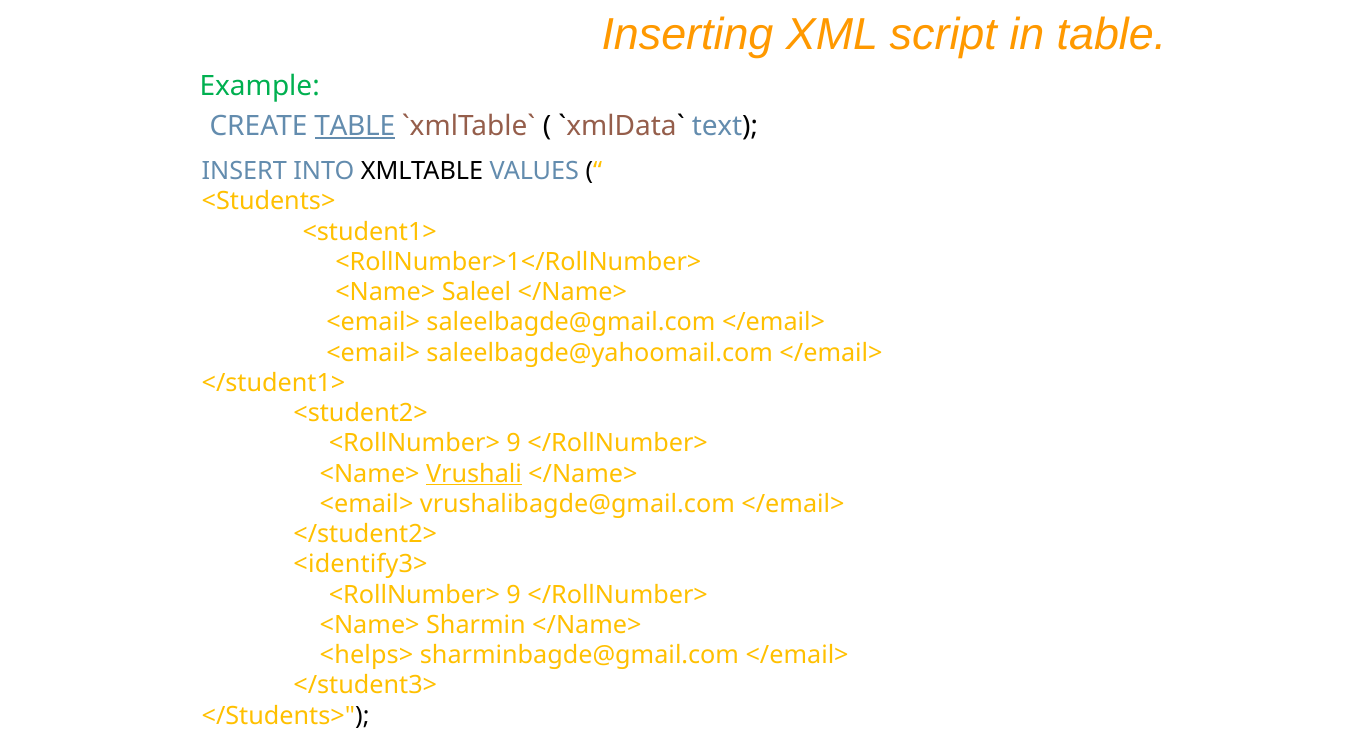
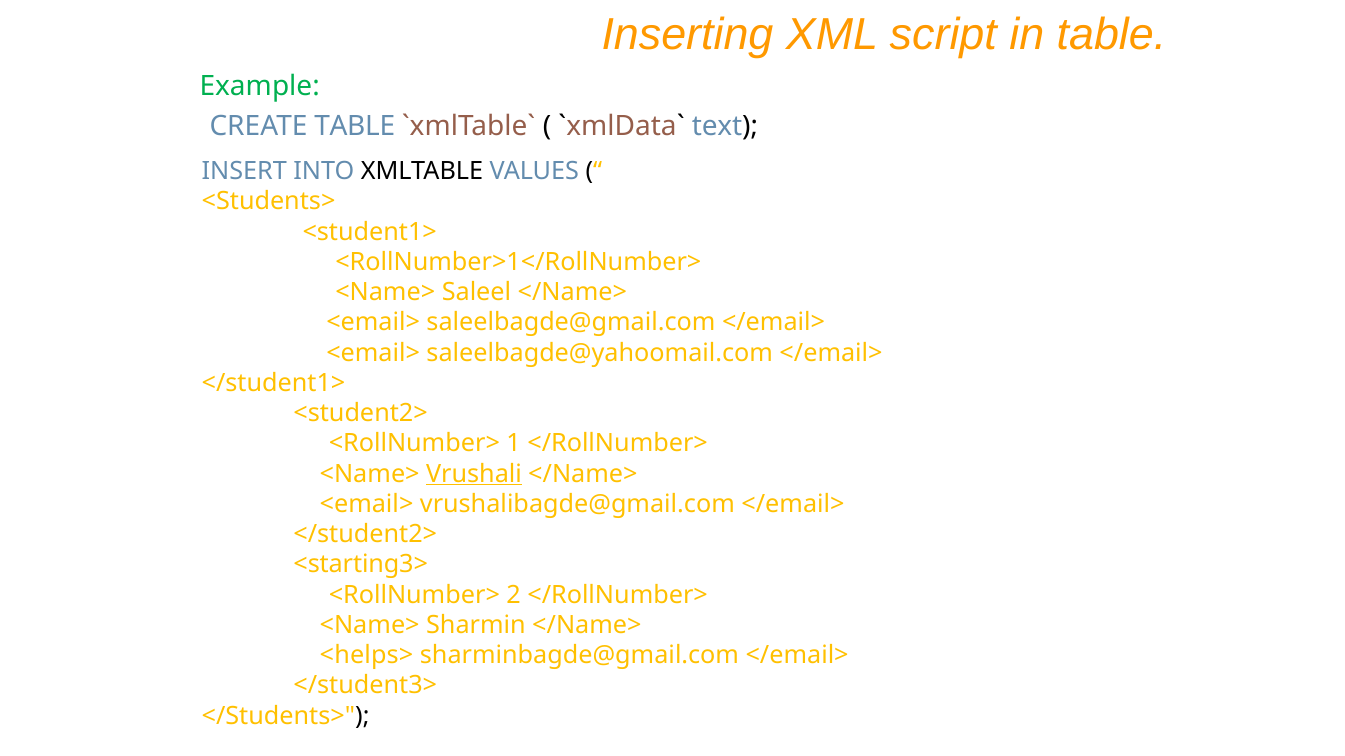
TABLE underline: present -> none (355, 126)
9: 9 -> 1 (514, 444)
<identify3>: <identify3> -> <starting3> (361, 565)
9: 9 -> 2 (514, 595)
